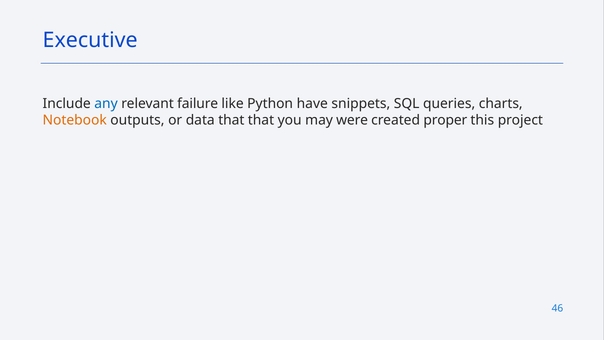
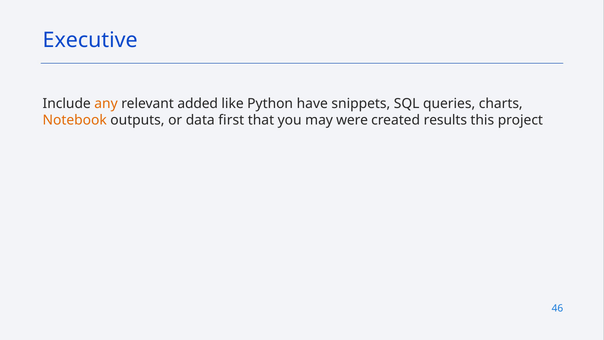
any colour: blue -> orange (106, 104)
failure: failure -> added (198, 104)
data that: that -> first (231, 120)
proper: proper -> results (445, 120)
